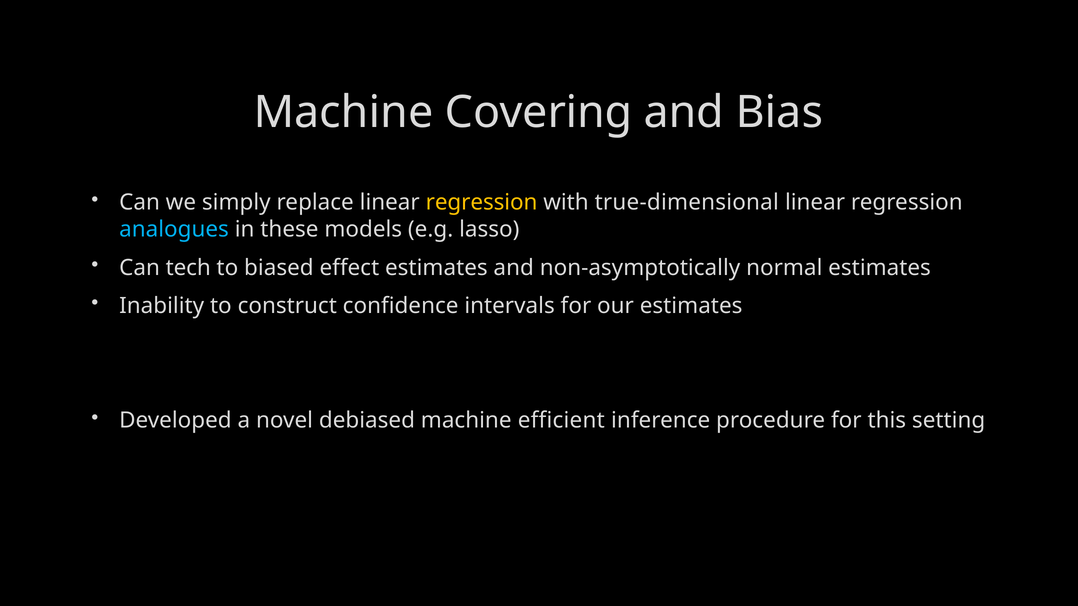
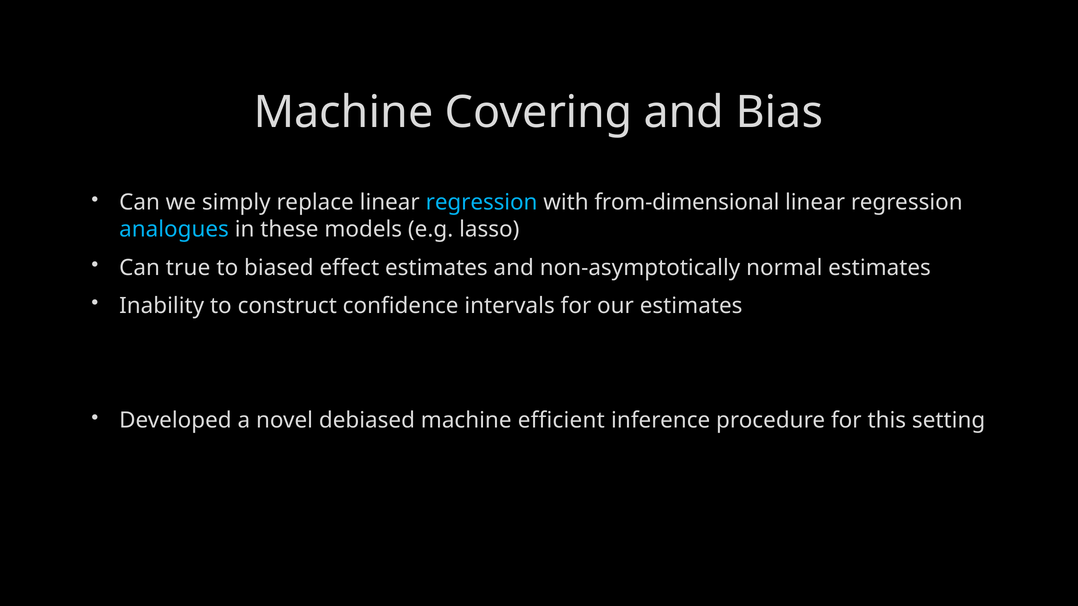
regression colour: yellow -> light blue (482, 203)
true-dimensional: true-dimensional -> from-dimensional (687, 203)
tech: tech -> true (188, 268)
